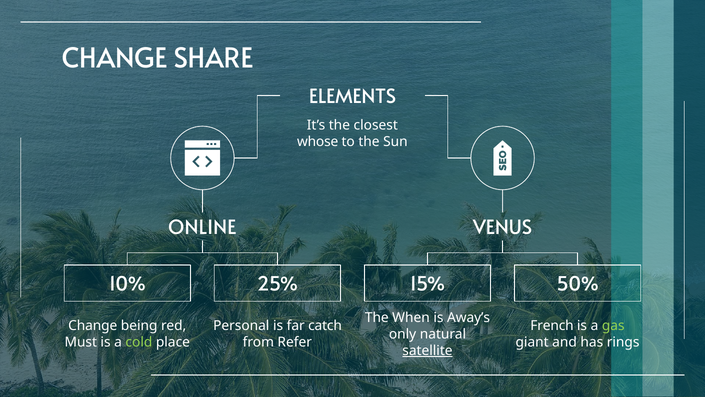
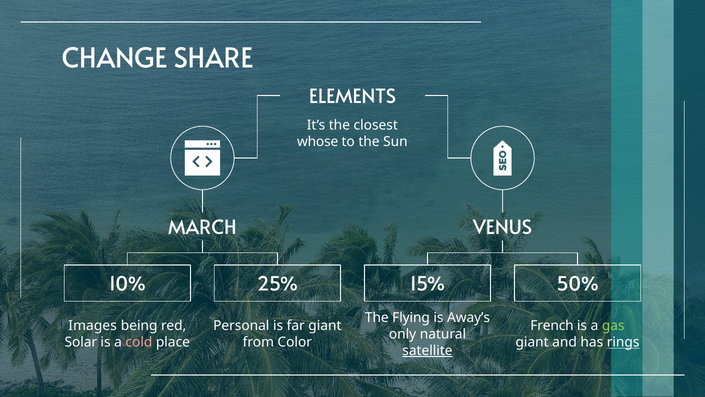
ONLINE: ONLINE -> MARCH (202, 227)
When: When -> Flying (411, 317)
Change: Change -> Images (93, 326)
far catch: catch -> giant (325, 326)
Must: Must -> Solar (81, 342)
cold colour: light green -> pink (139, 342)
Refer: Refer -> Color (295, 342)
rings underline: none -> present (623, 342)
